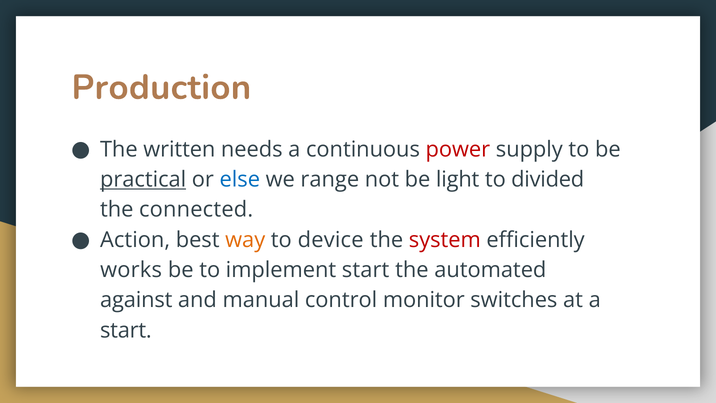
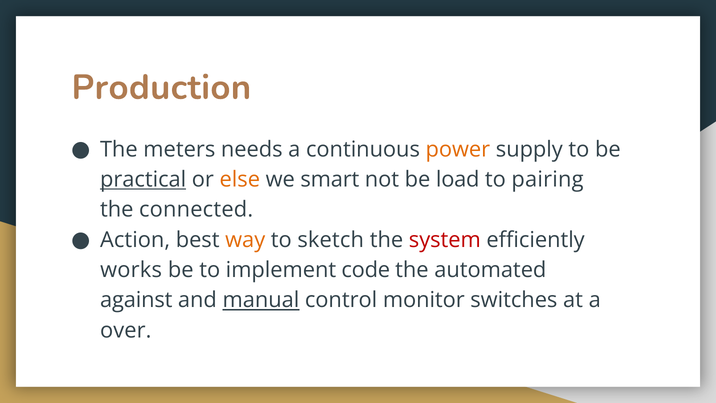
written: written -> meters (179, 149)
power colour: red -> orange (458, 149)
else colour: blue -> orange (240, 179)
range: range -> smart (330, 179)
light: light -> load (458, 179)
divided: divided -> pairing (547, 179)
device: device -> sketch (331, 240)
implement start: start -> code (366, 270)
manual underline: none -> present (261, 300)
start: start -> over (126, 330)
